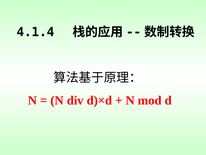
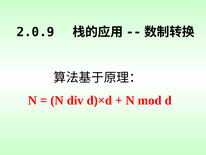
4.1.4: 4.1.4 -> 2.0.9 (35, 32)
